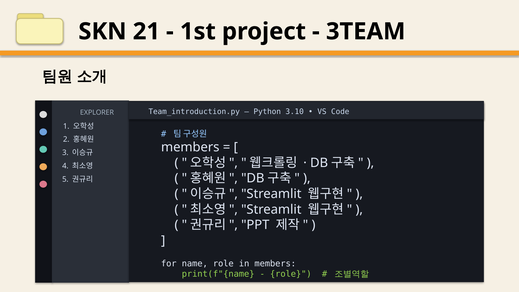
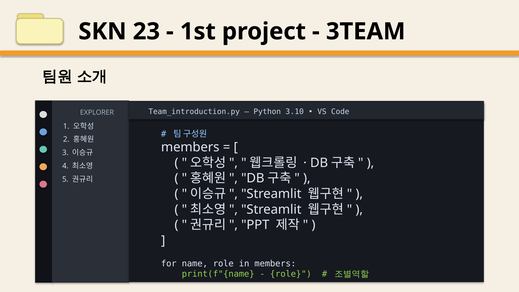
21: 21 -> 23 (146, 31)
